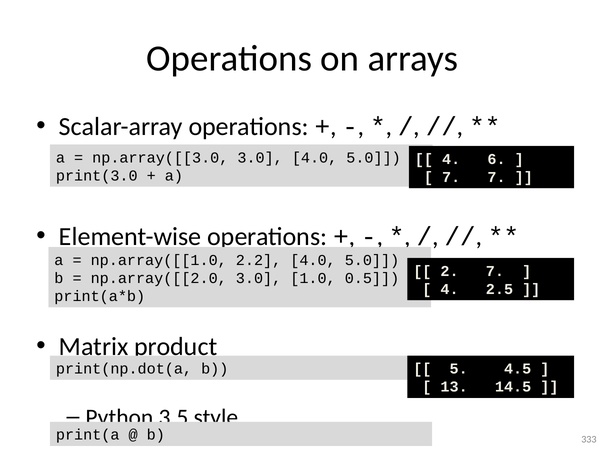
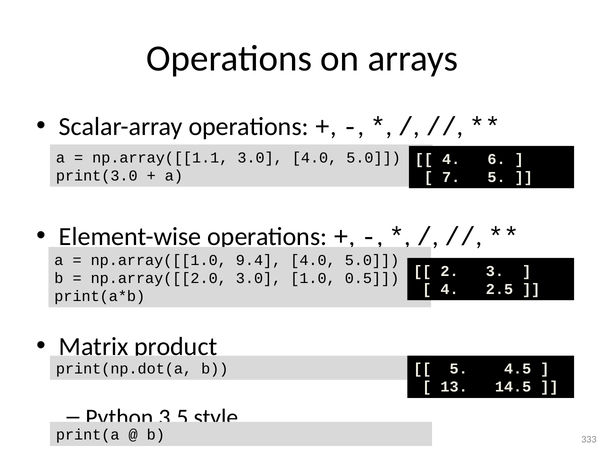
np.array([[3.0: np.array([[3.0 -> np.array([[1.1 (160, 158)
7 7: 7 -> 5 (497, 177)
2.2: 2.2 -> 9.4 (259, 260)
2 7: 7 -> 3 (495, 271)
